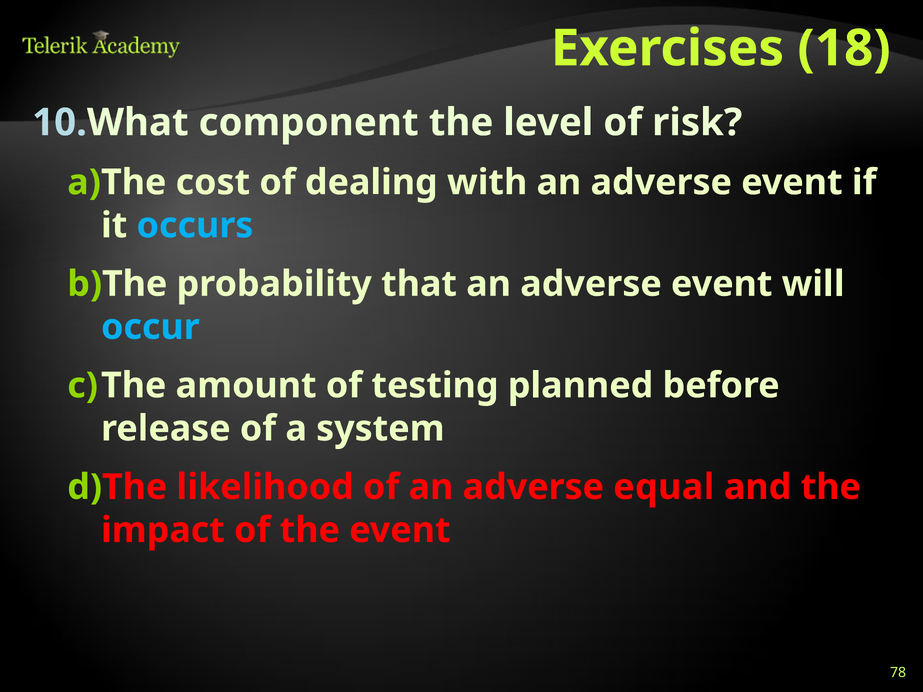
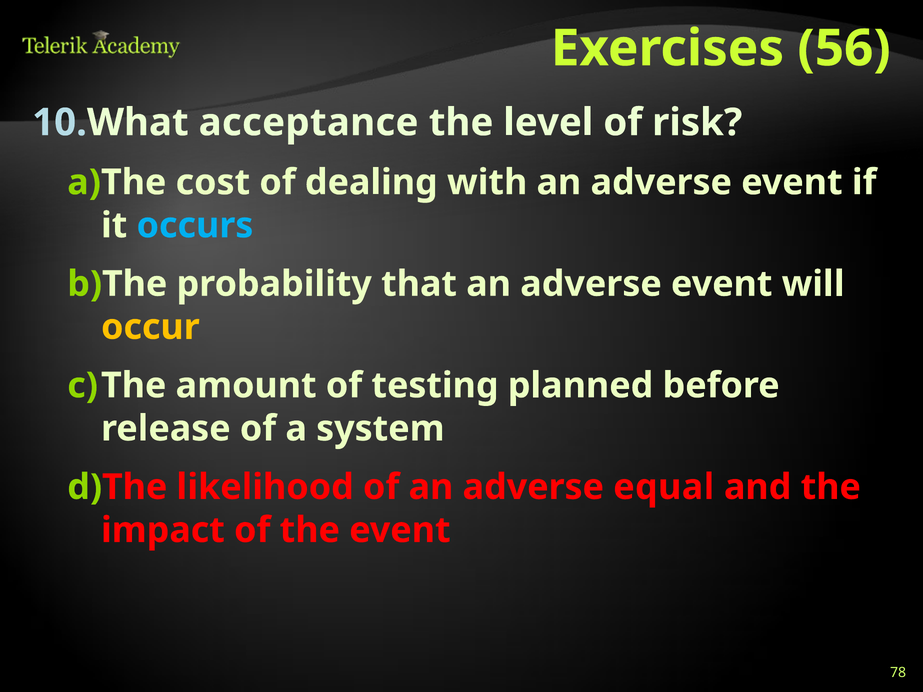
18: 18 -> 56 (844, 48)
component: component -> acceptance (309, 123)
occur colour: light blue -> yellow (150, 327)
